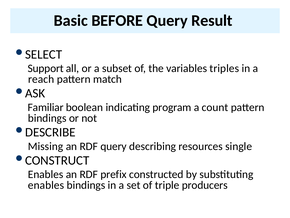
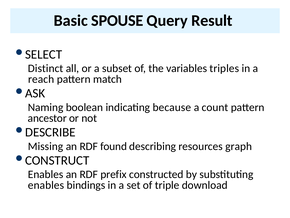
BEFORE: BEFORE -> SPOUSE (117, 21)
Support: Support -> Distinct (46, 68)
Familiar: Familiar -> Naming (46, 107)
program: program -> because (172, 107)
bindings: bindings -> ancestor (47, 118)
RDF query: query -> found (114, 146)
single: single -> graph (239, 146)
producers: producers -> download (205, 185)
